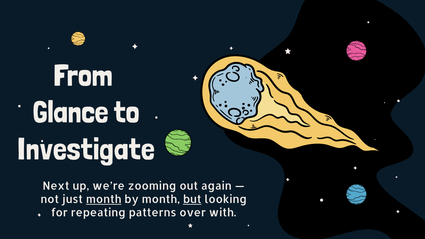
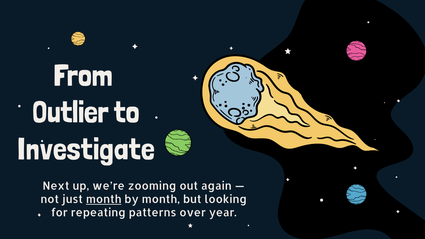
Glance: Glance -> Outlier (71, 112)
but underline: present -> none (192, 200)
with: with -> year (223, 213)
